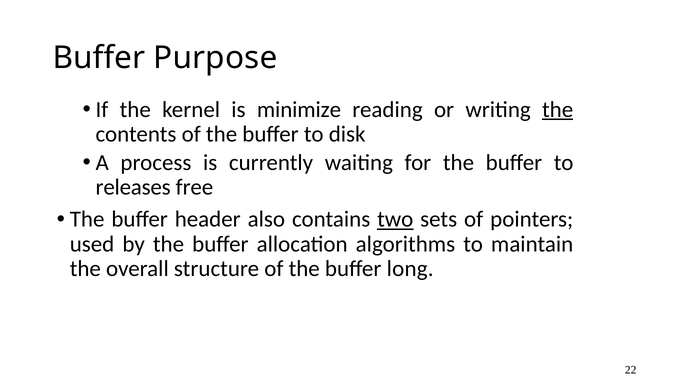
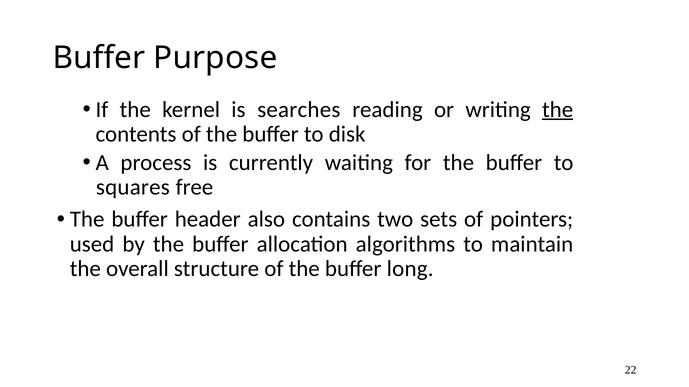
minimize: minimize -> searches (299, 110)
releases: releases -> squares (133, 188)
two underline: present -> none (395, 220)
